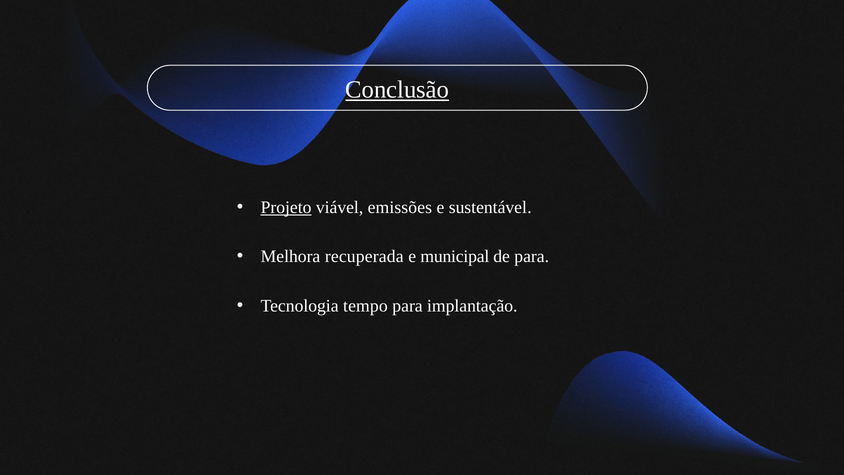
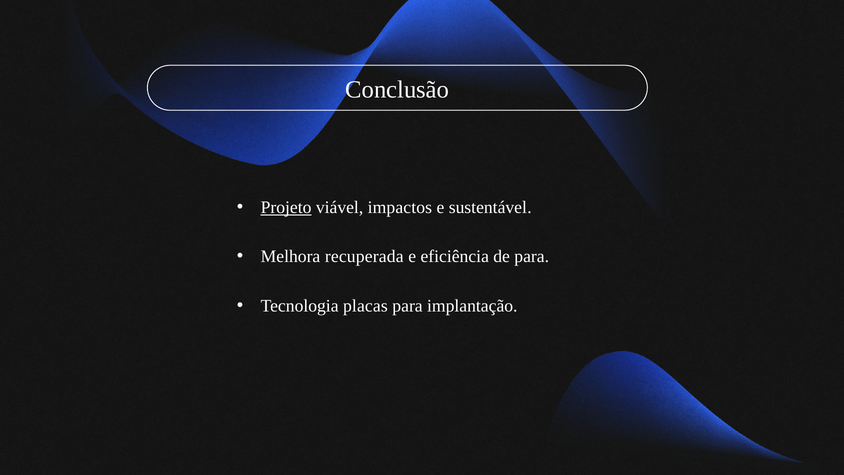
Conclusão underline: present -> none (397, 90)
emissões: emissões -> impactos (400, 207)
municipal: municipal -> eficiência (455, 256)
tempo: tempo -> placas (365, 306)
